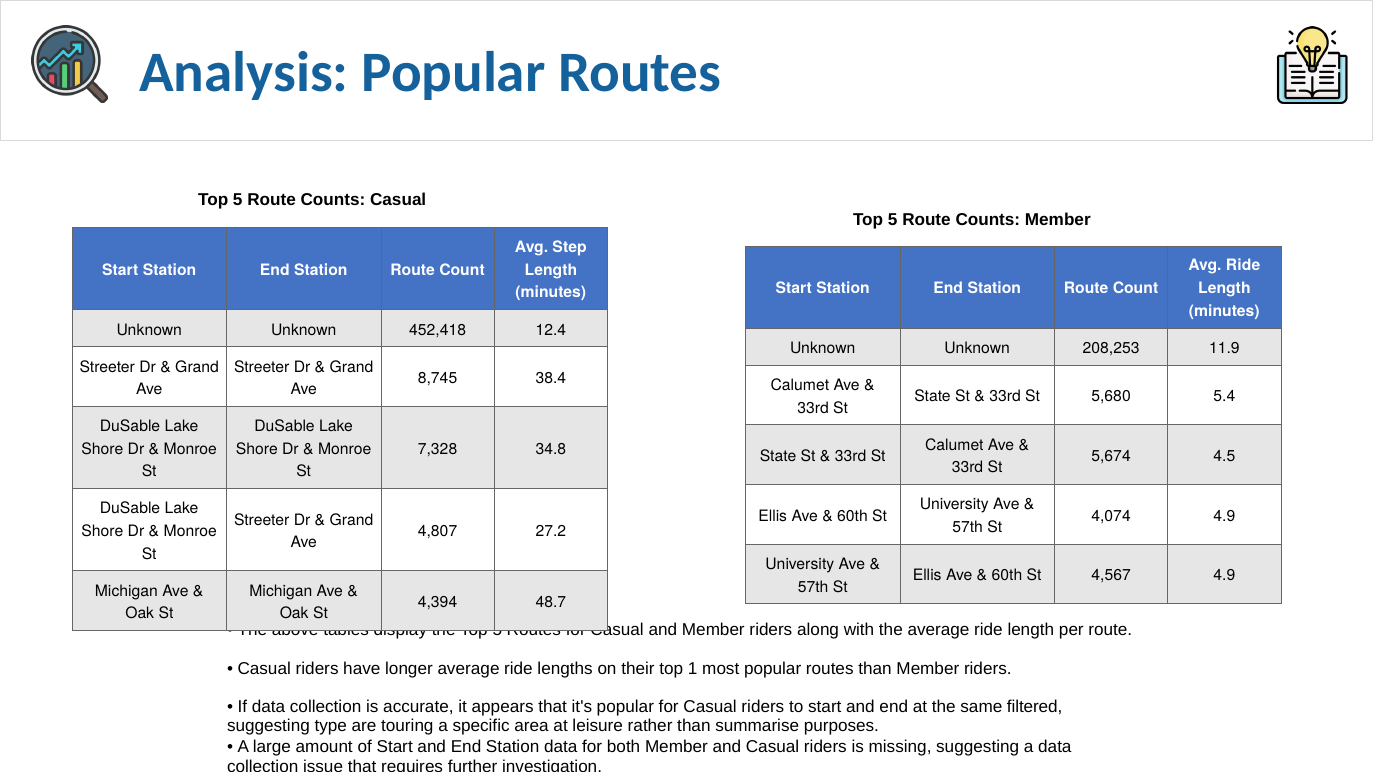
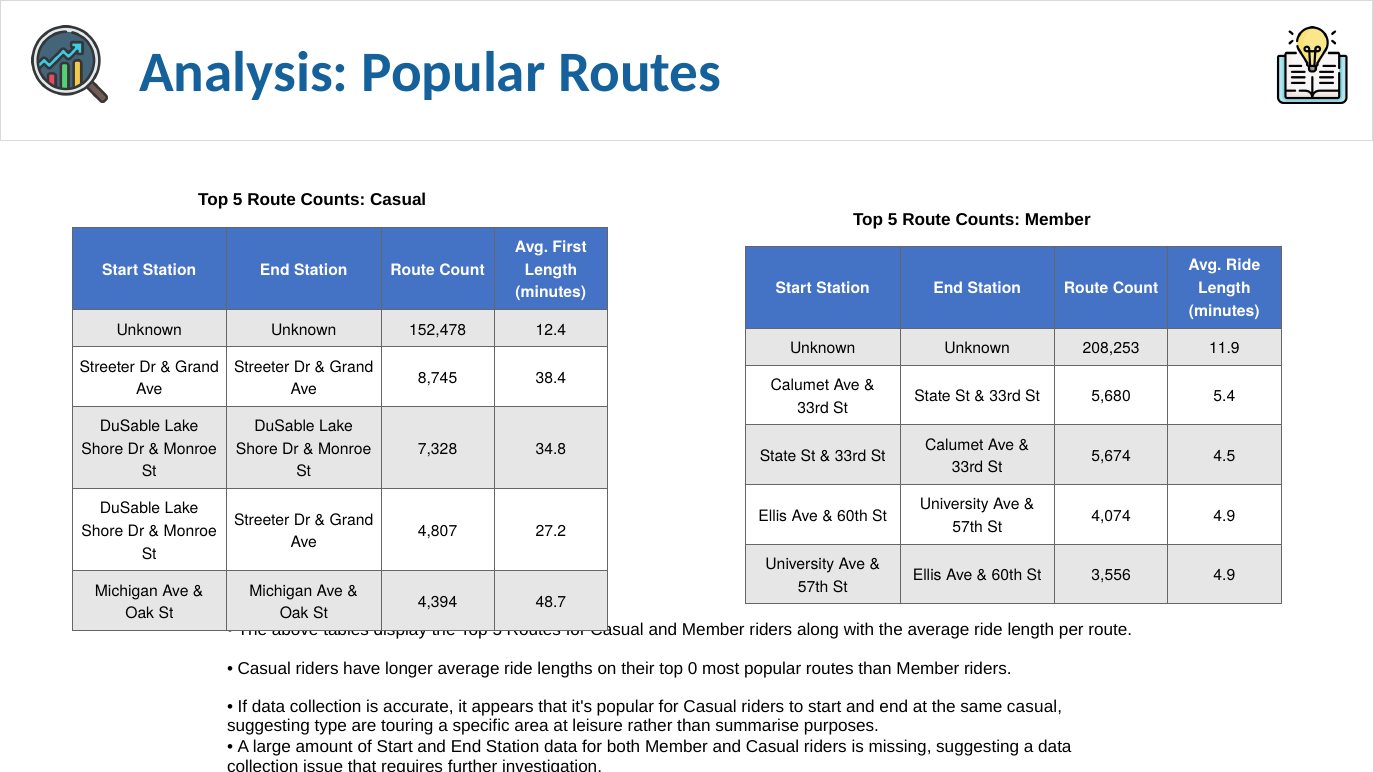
Step: Step -> First (570, 247)
452,418: 452,418 -> 152,478 (438, 330)
4,567: 4,567 -> 3,556 (1111, 576)
1: 1 -> 0 (693, 669)
same filtered: filtered -> casual (1035, 707)
